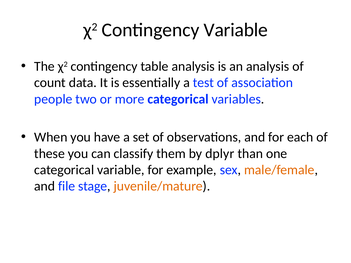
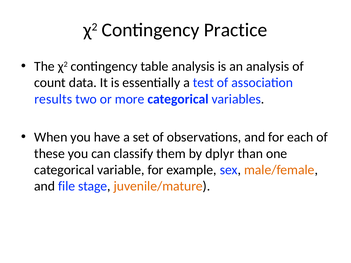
Contingency Variable: Variable -> Practice (236, 30)
people: people -> results (53, 99)
